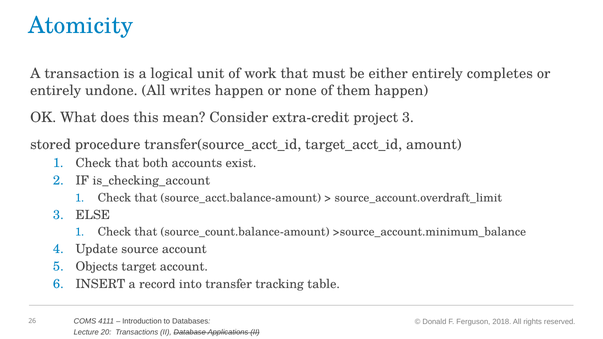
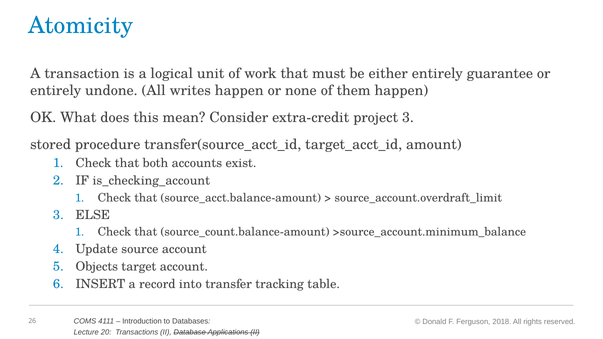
completes: completes -> guarantee (500, 73)
